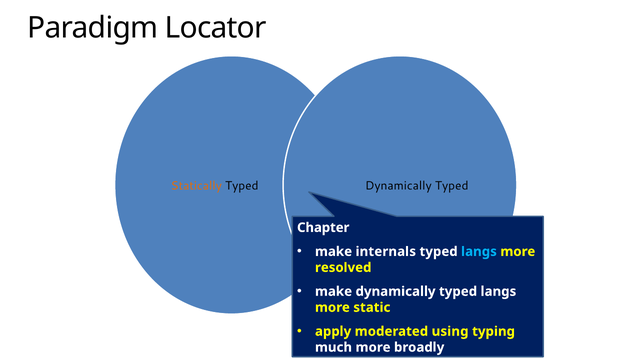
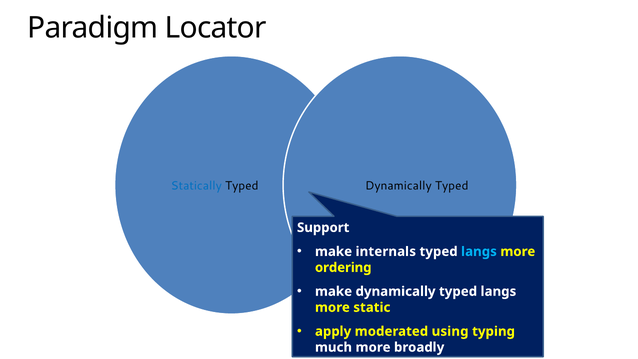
Statically colour: orange -> blue (196, 186)
Chapter: Chapter -> Support (323, 228)
resolved: resolved -> ordering (343, 267)
